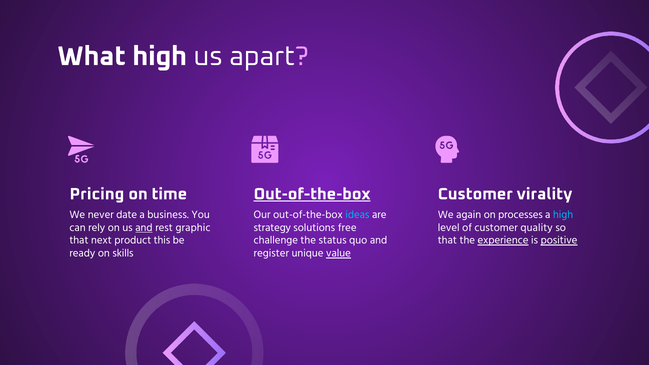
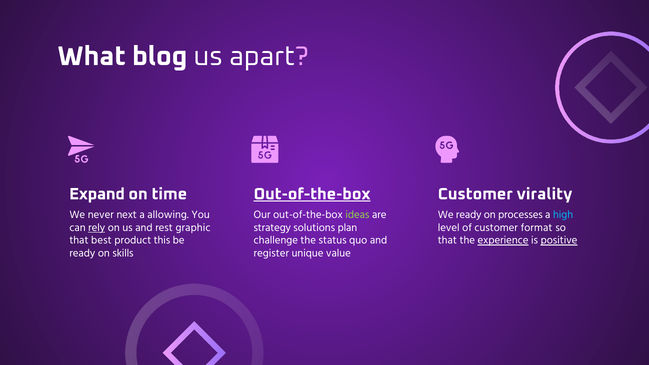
What high: high -> blog (160, 56)
Pricing: Pricing -> Expand (97, 194)
date: date -> next (127, 215)
business: business -> allowing (168, 215)
ideas colour: light blue -> light green (357, 215)
We again: again -> ready (469, 215)
rely underline: none -> present (97, 227)
and underline: present -> none (144, 227)
free: free -> plan (347, 227)
quality: quality -> format (537, 227)
next: next -> best (101, 240)
value underline: present -> none (338, 253)
